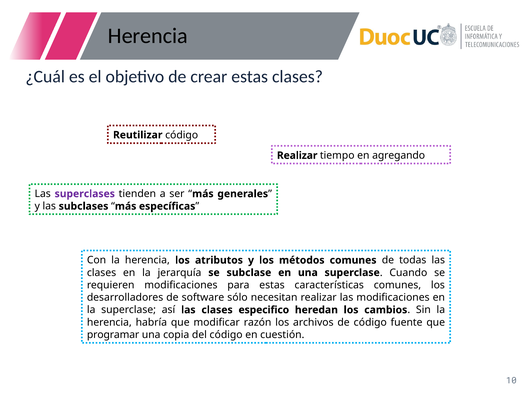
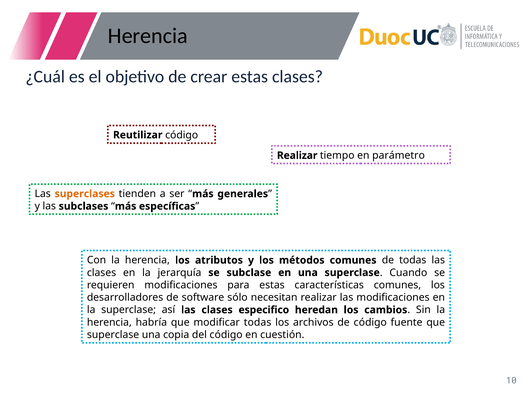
agregando: agregando -> parámetro (399, 155)
superclases colour: purple -> orange (85, 194)
modificar razón: razón -> todas (258, 322)
programar: programar -> superclase (113, 335)
